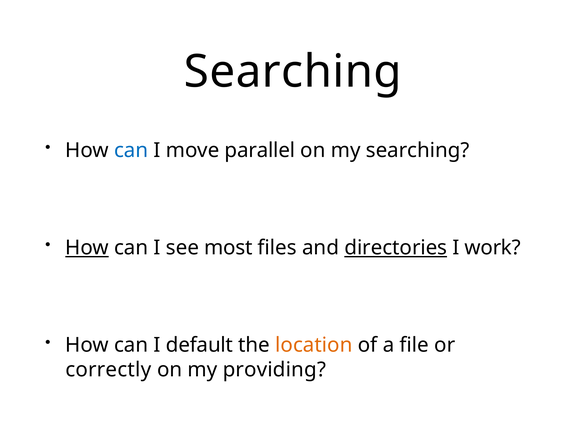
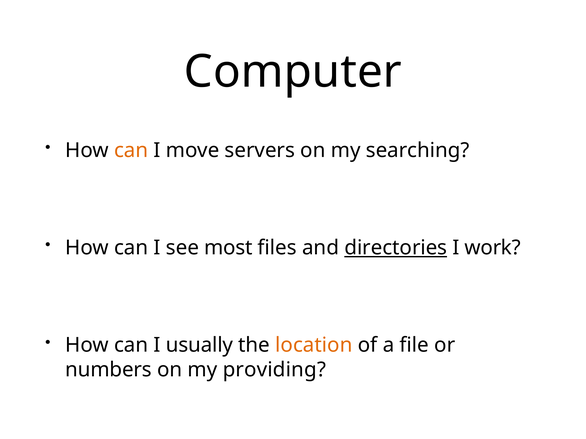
Searching: Searching -> Computer (293, 72)
can colour: blue -> orange (131, 151)
parallel: parallel -> servers (260, 151)
How underline: present -> none (87, 248)
default: default -> usually (199, 346)
correctly: correctly -> numbers (109, 370)
